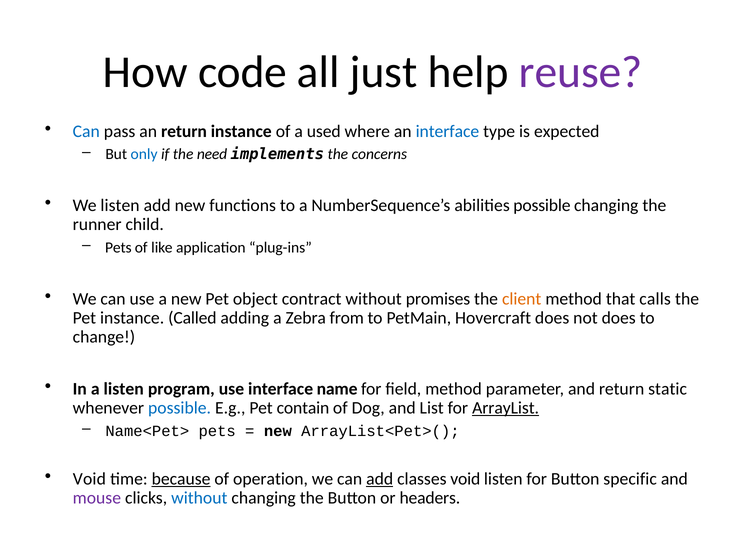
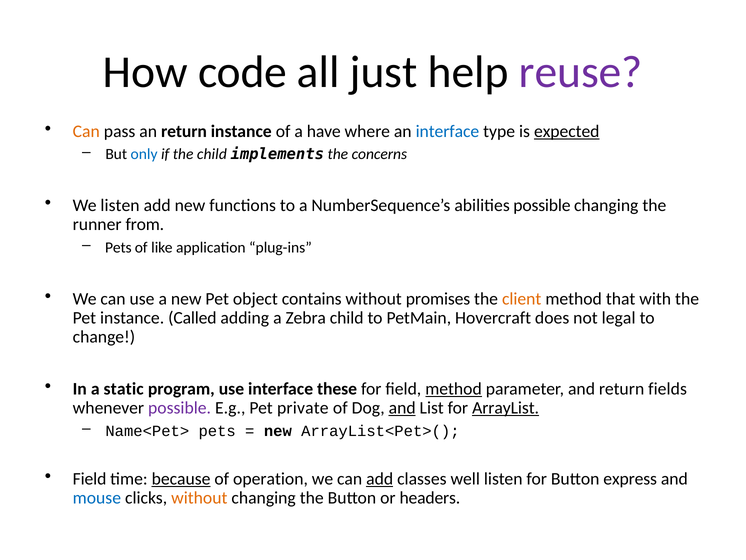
Can colour: blue -> orange (86, 131)
used: used -> have (324, 131)
expected underline: none -> present (567, 131)
the need: need -> child (212, 154)
child: child -> from (145, 224)
contract: contract -> contains (312, 298)
calls: calls -> with (655, 298)
Zebra from: from -> child (347, 318)
not does: does -> legal (619, 318)
a listen: listen -> static (124, 389)
name: name -> these (337, 389)
method underline: none -> present (454, 389)
static: static -> fields (668, 389)
possible colour: blue -> purple (180, 408)
contain: contain -> private (303, 408)
and underline: none -> present (402, 408)
Void: Void -> Field (90, 479)
classes void: void -> well (465, 479)
specific: specific -> express (630, 479)
mouse colour: purple -> blue (97, 498)
without colour: blue -> orange (199, 498)
